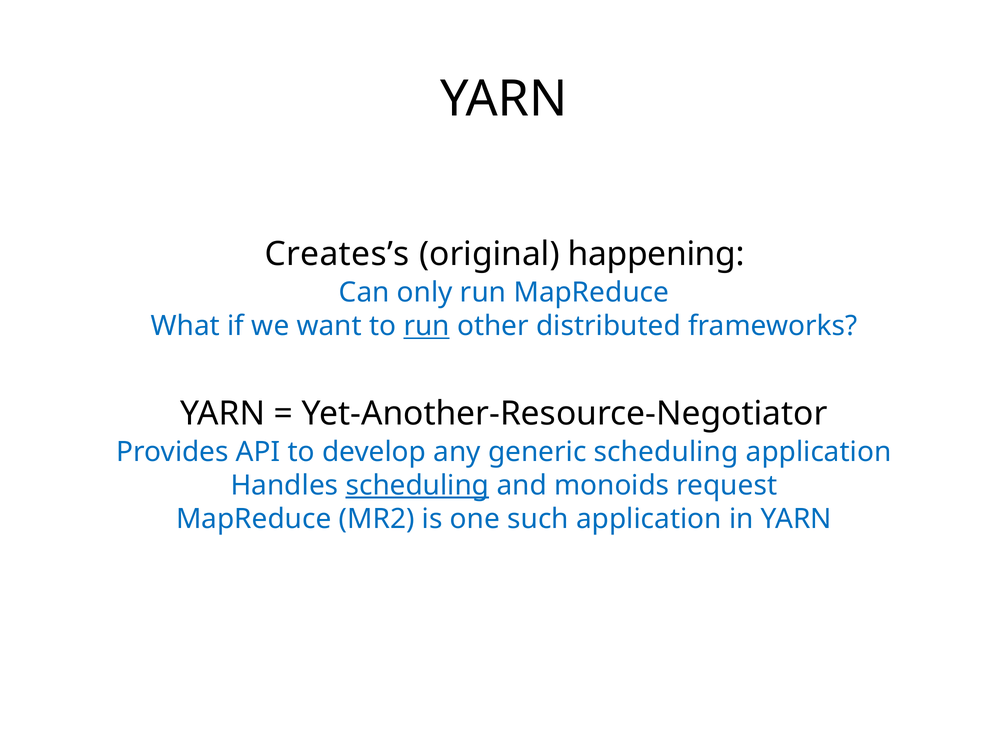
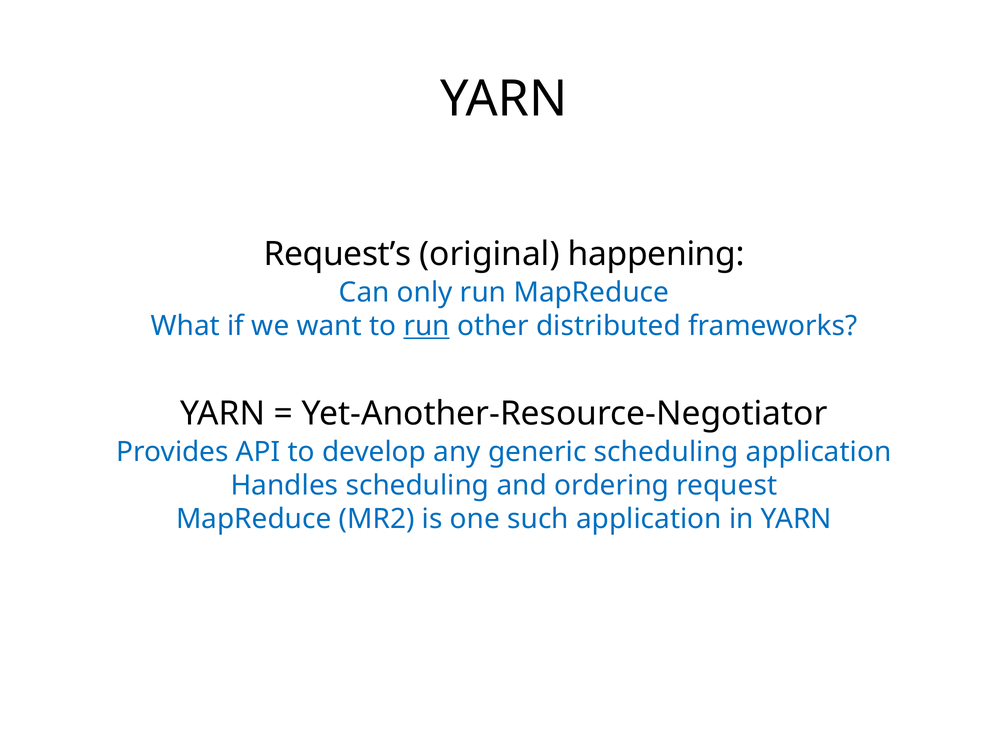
Creates’s: Creates’s -> Request’s (337, 254)
scheduling underline: present -> none (417, 485)
monoids: monoids -> ordering (612, 485)
